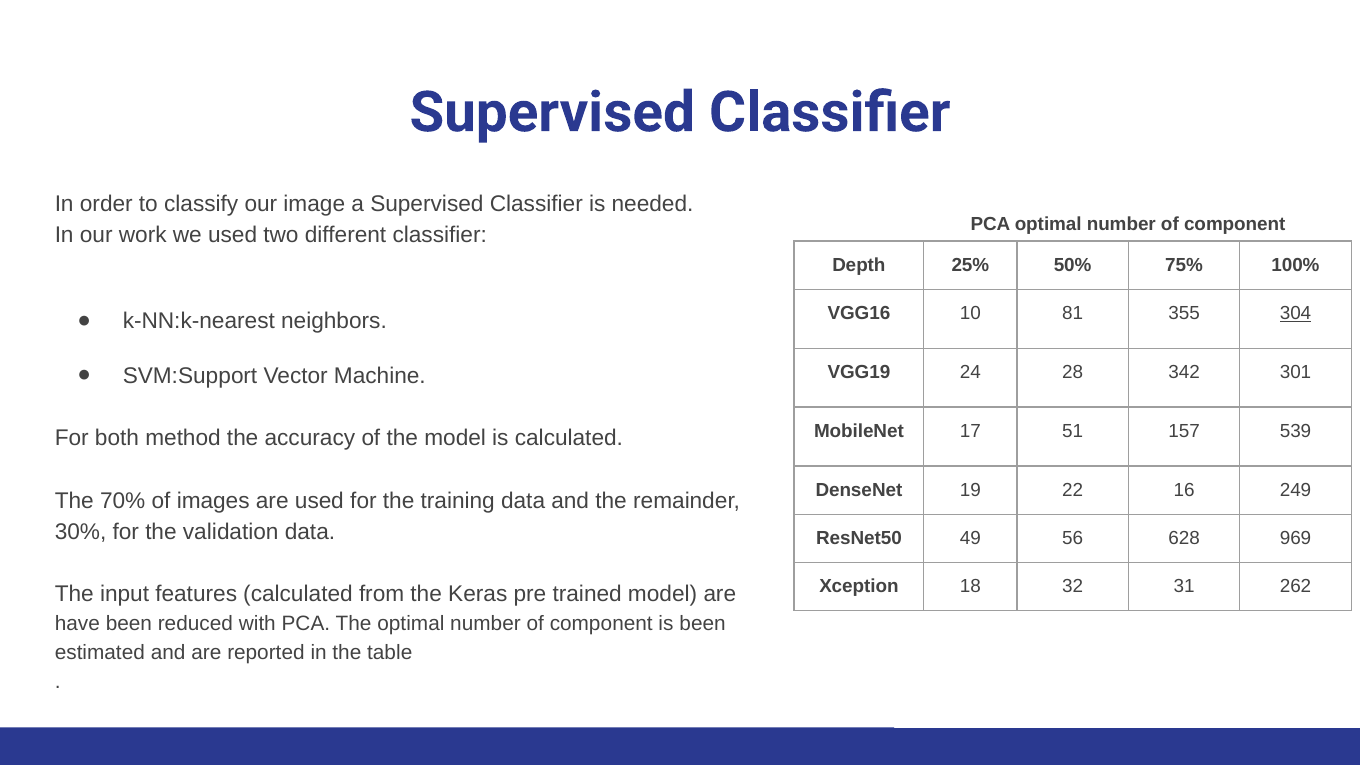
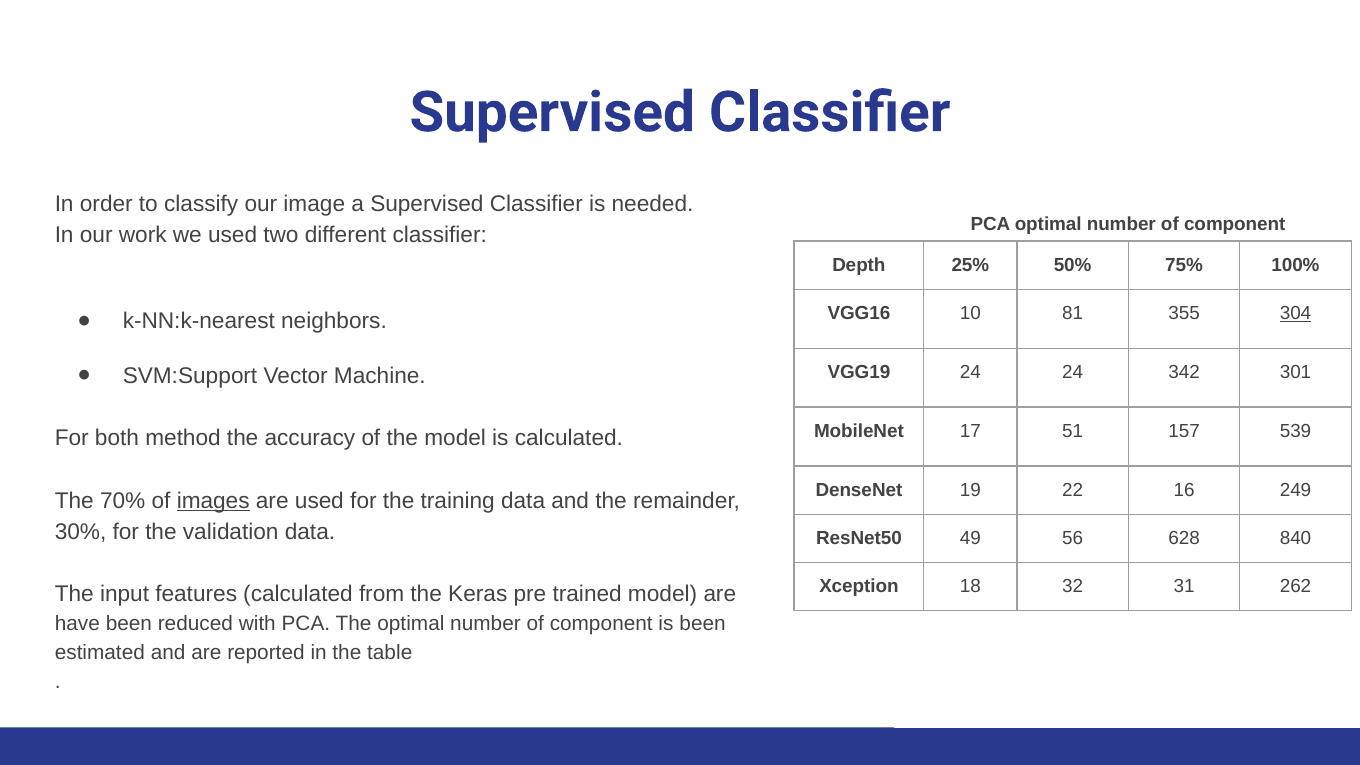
24 28: 28 -> 24 (1073, 372)
images underline: none -> present (213, 501)
969: 969 -> 840 (1296, 539)
